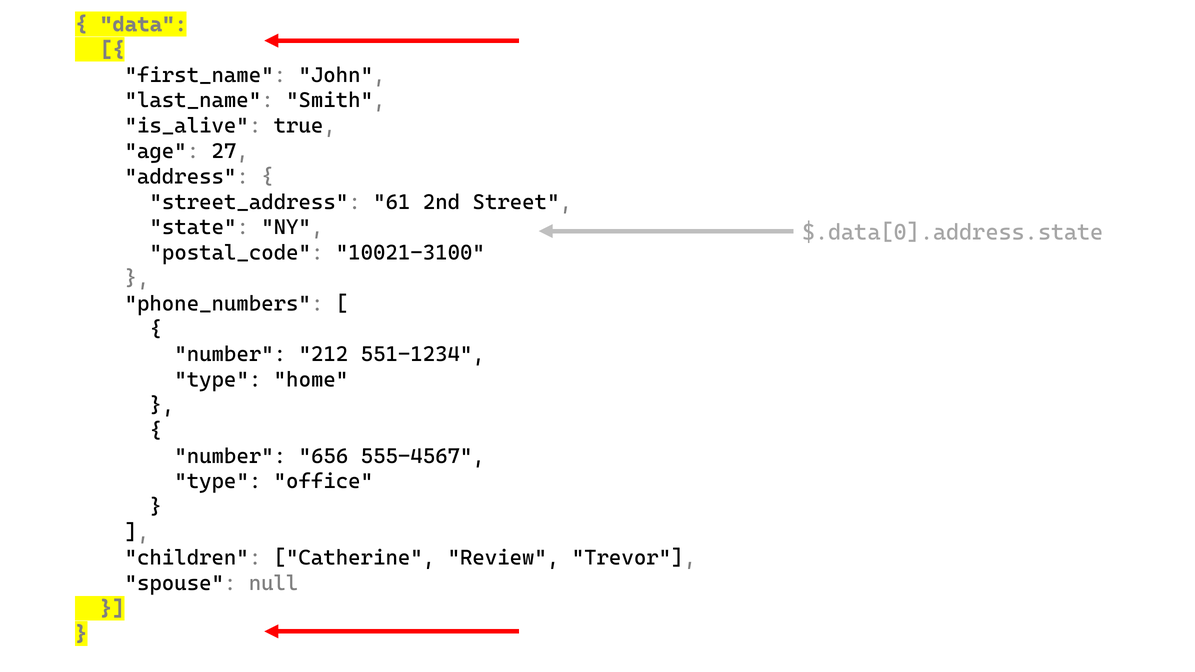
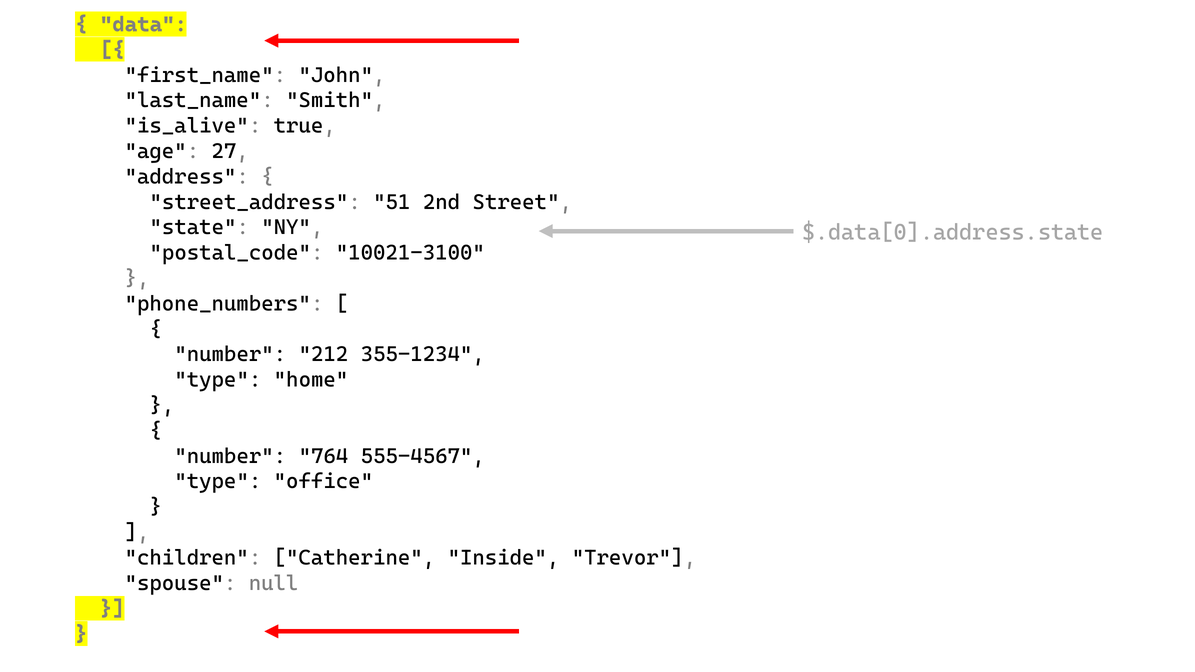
61: 61 -> 51 (392, 202)
551-1234: 551-1234 -> 355-1234 (423, 355)
656: 656 -> 764 (323, 456)
Review: Review -> Inside (503, 558)
